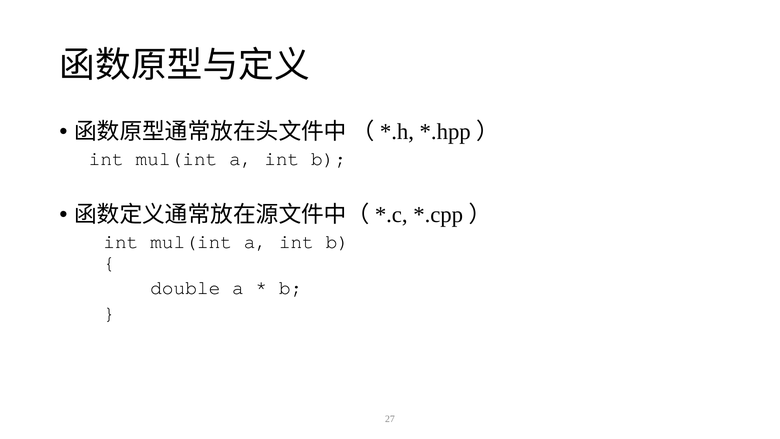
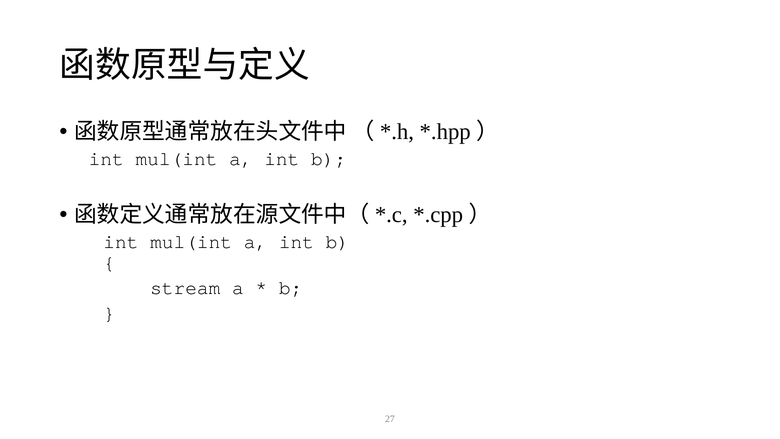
double: double -> stream (185, 288)
